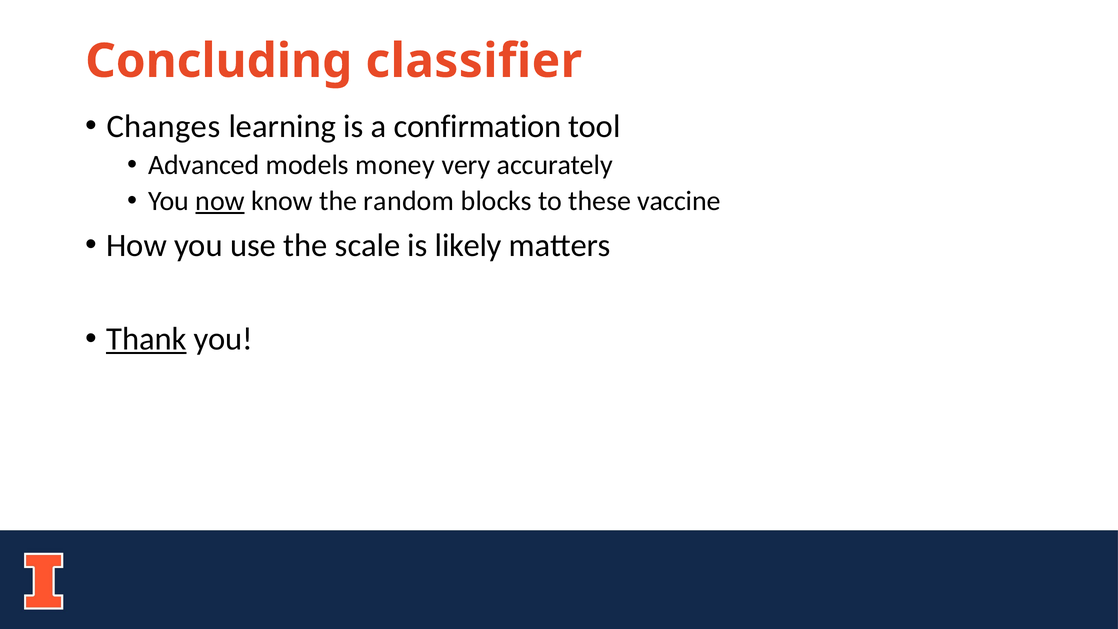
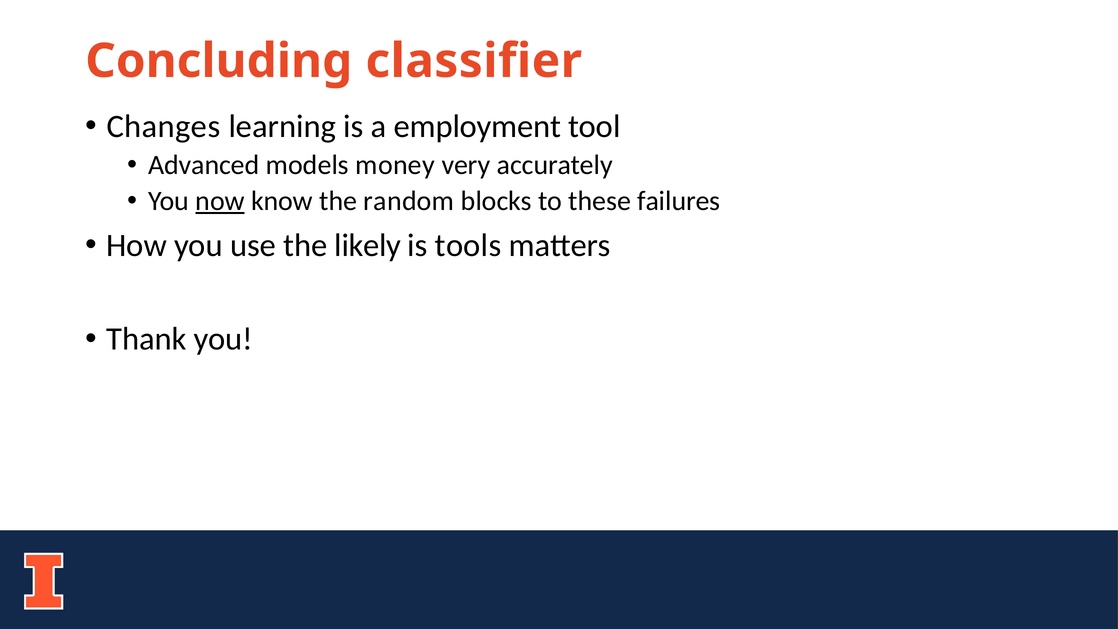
confirmation: confirmation -> employment (477, 126)
vaccine: vaccine -> failures (679, 201)
scale: scale -> likely (368, 245)
likely: likely -> tools (468, 245)
Thank underline: present -> none (146, 339)
